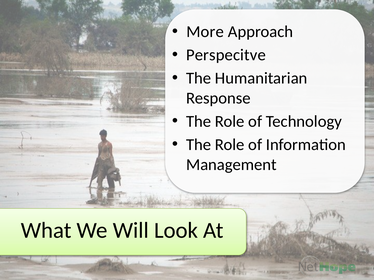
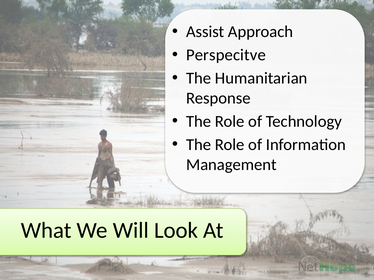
More: More -> Assist (205, 32)
